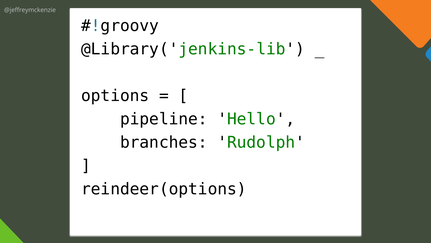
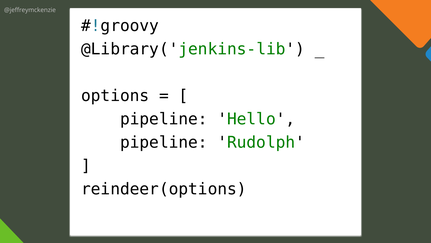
branches: branches -> pipeline (164, 142)
